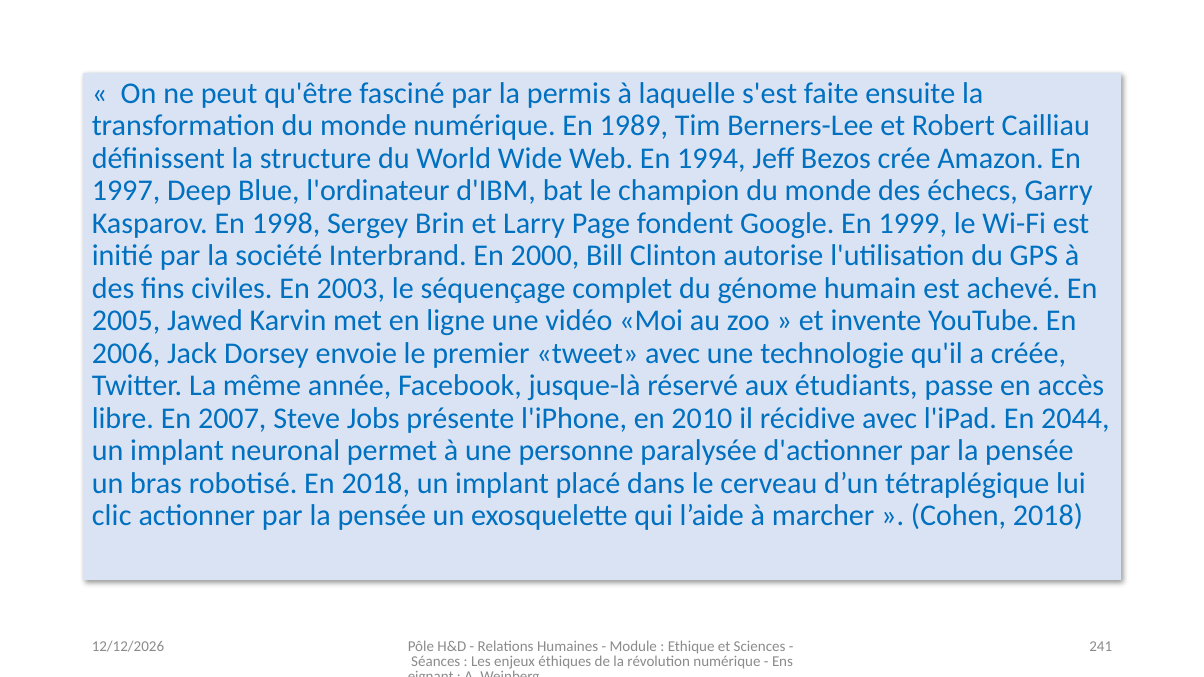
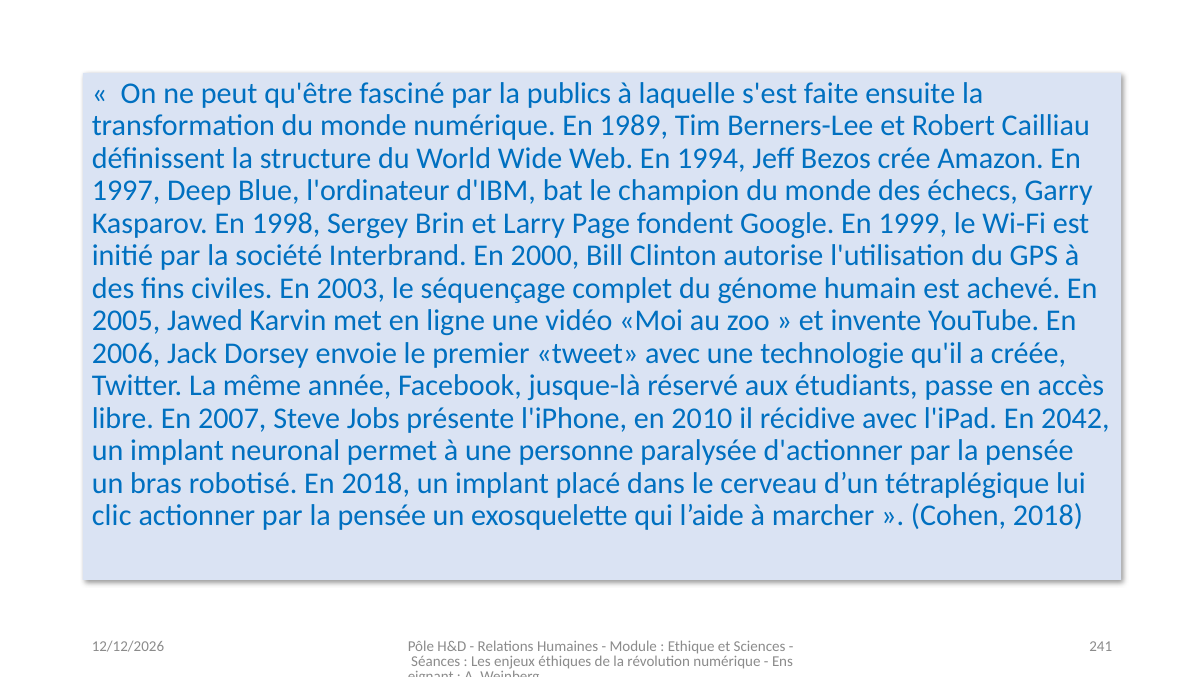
permis: permis -> publics (569, 94)
2044: 2044 -> 2042 (1075, 419)
